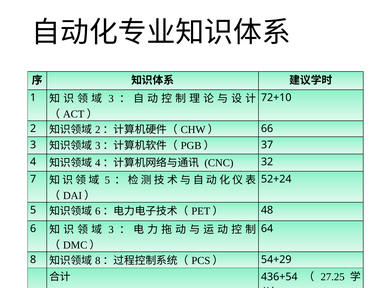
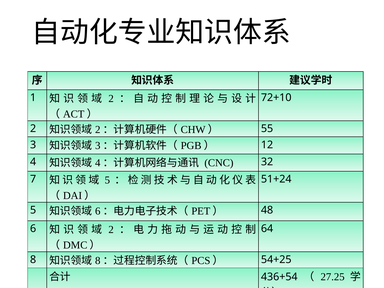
3: 3 -> 2 (111, 99)
66: 66 -> 55 (267, 129)
37: 37 -> 12 (267, 145)
52+24: 52+24 -> 51+24 (276, 179)
3: 3 -> 2 (111, 230)
54+29: 54+29 -> 54+25 (276, 260)
